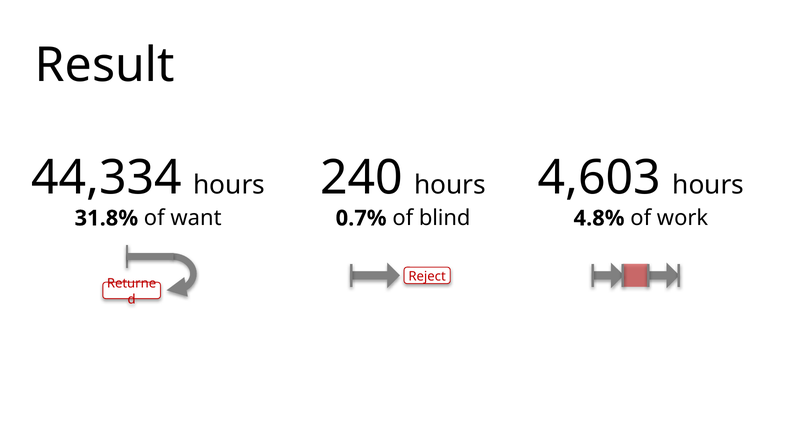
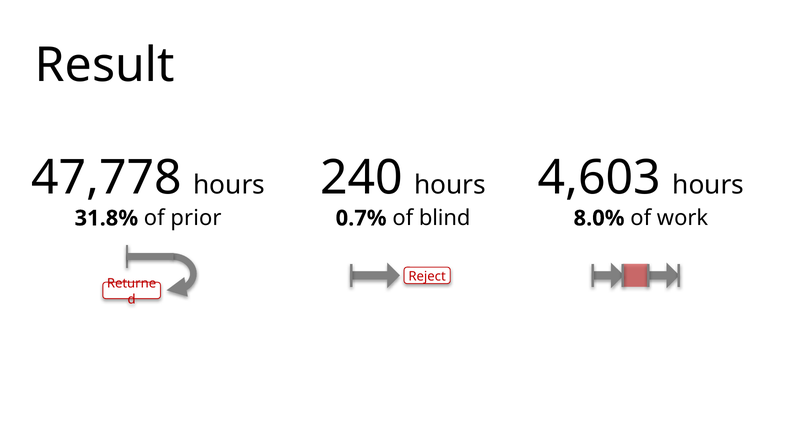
44,334: 44,334 -> 47,778 (107, 178)
want: want -> prior (196, 218)
4.8%: 4.8% -> 8.0% (599, 218)
